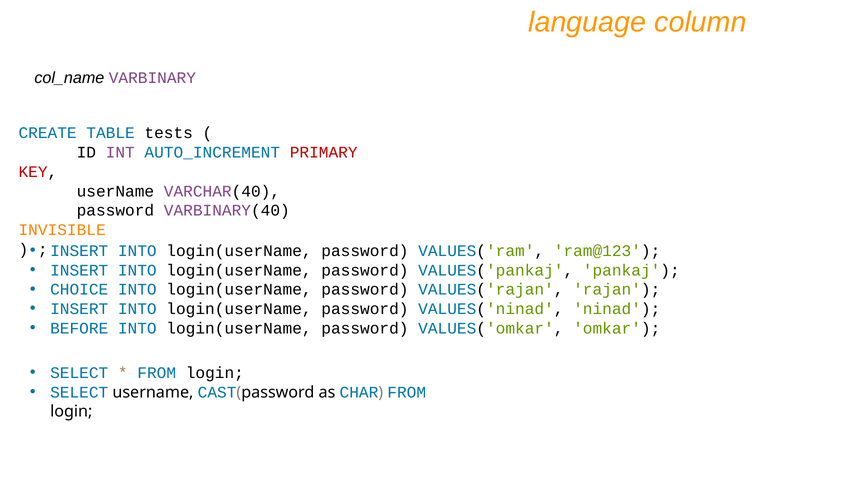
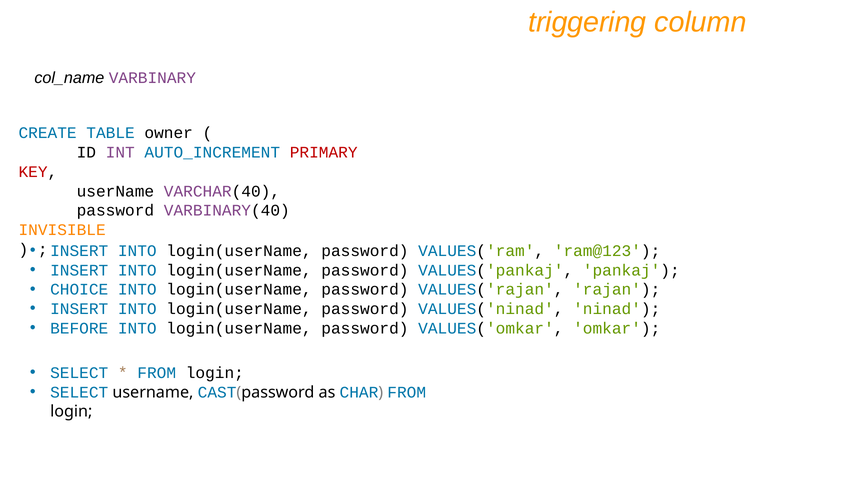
language: language -> triggering (587, 22)
tests: tests -> owner (169, 133)
